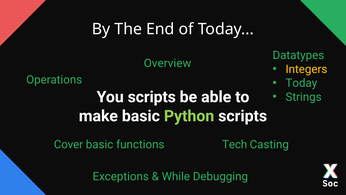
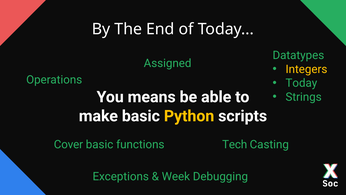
Overview: Overview -> Assigned (168, 63)
You scripts: scripts -> means (152, 97)
Python colour: light green -> yellow (189, 116)
While: While -> Week (176, 176)
